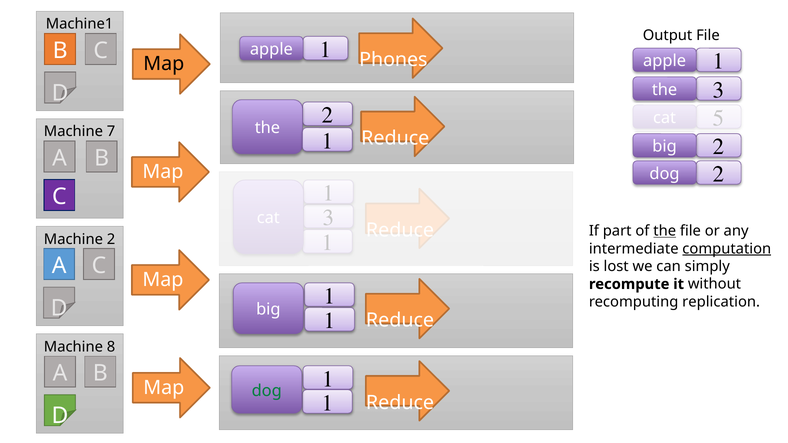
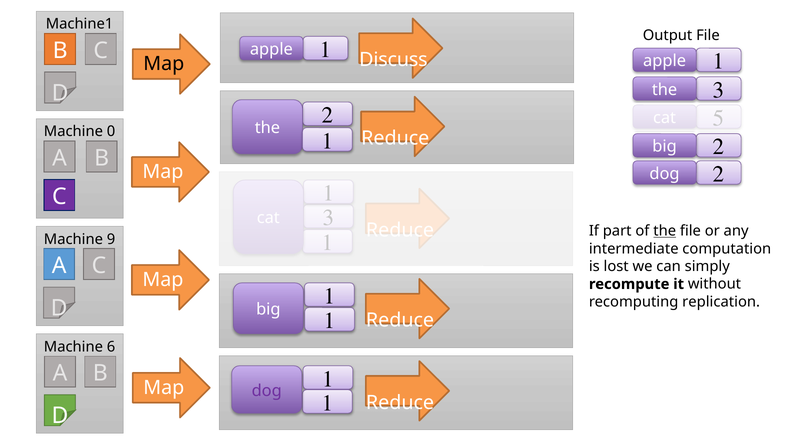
Phones: Phones -> Discuss (393, 60)
7: 7 -> 0 (111, 132)
Machine 2: 2 -> 9 (111, 239)
computation underline: present -> none (727, 249)
8: 8 -> 6 (111, 347)
dog colour: green -> purple (267, 391)
